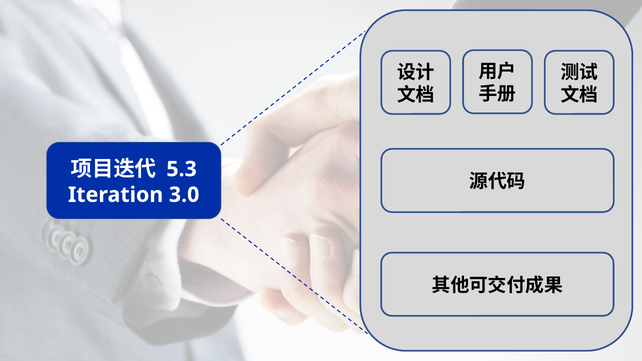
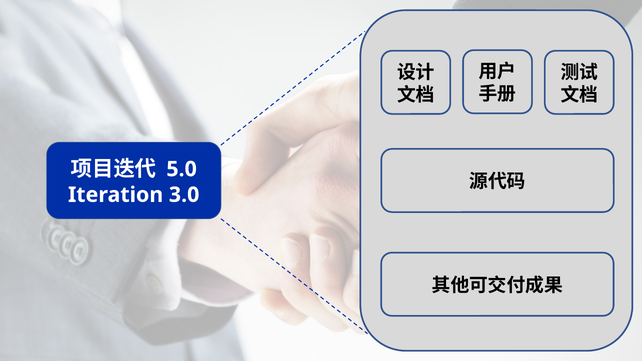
5.3: 5.3 -> 5.0 (182, 169)
